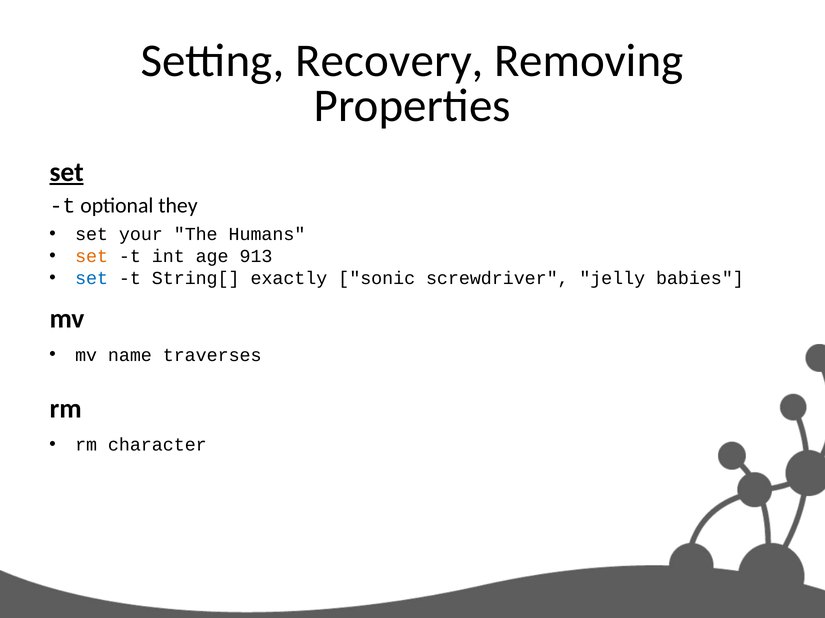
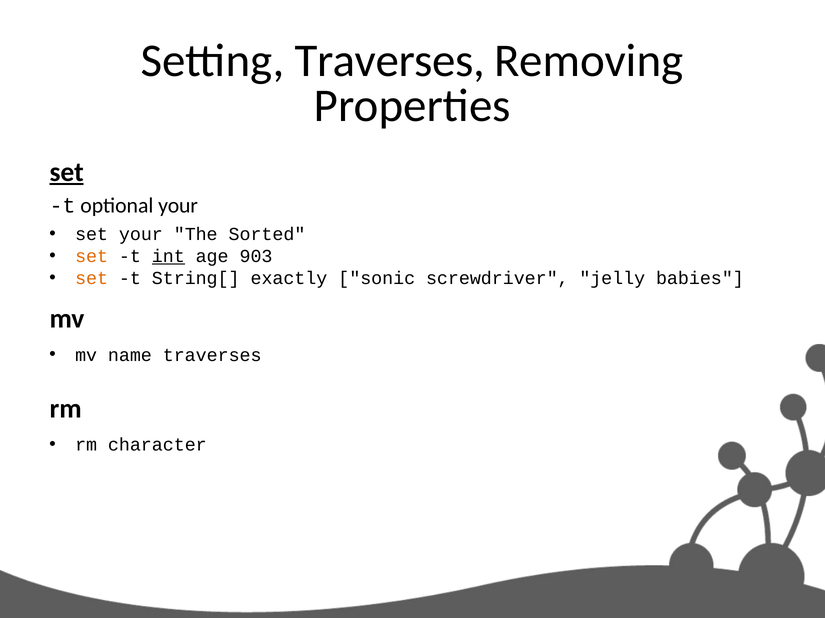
Setting Recovery: Recovery -> Traverses (390, 61)
optional they: they -> your (178, 206)
Humans: Humans -> Sorted (267, 234)
int underline: none -> present (168, 256)
913: 913 -> 903 (256, 256)
set colour: blue -> orange (92, 278)
